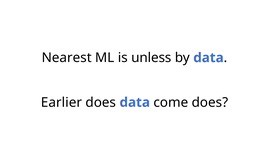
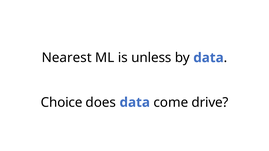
Earlier: Earlier -> Choice (62, 103)
come does: does -> drive (210, 103)
